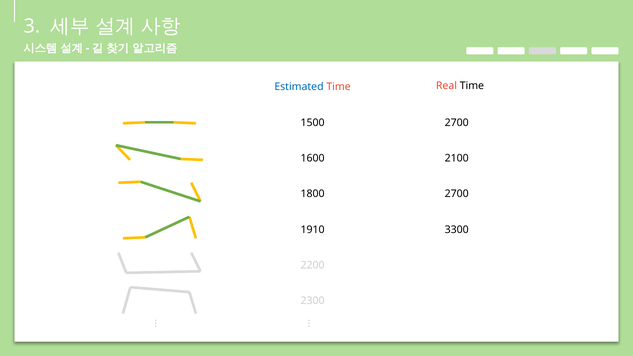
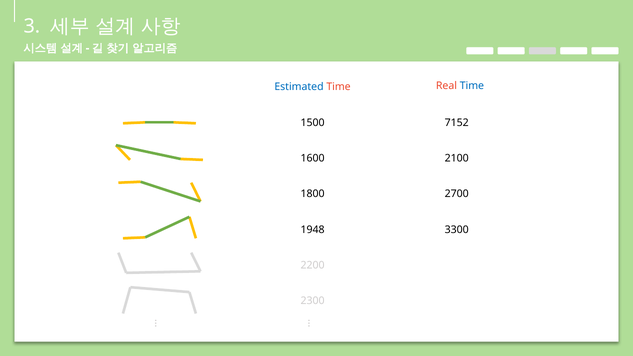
Time colour: black -> blue (472, 86)
2700: 2700 -> 7152 (457, 123)
1910: 1910 -> 1948 (313, 230)
